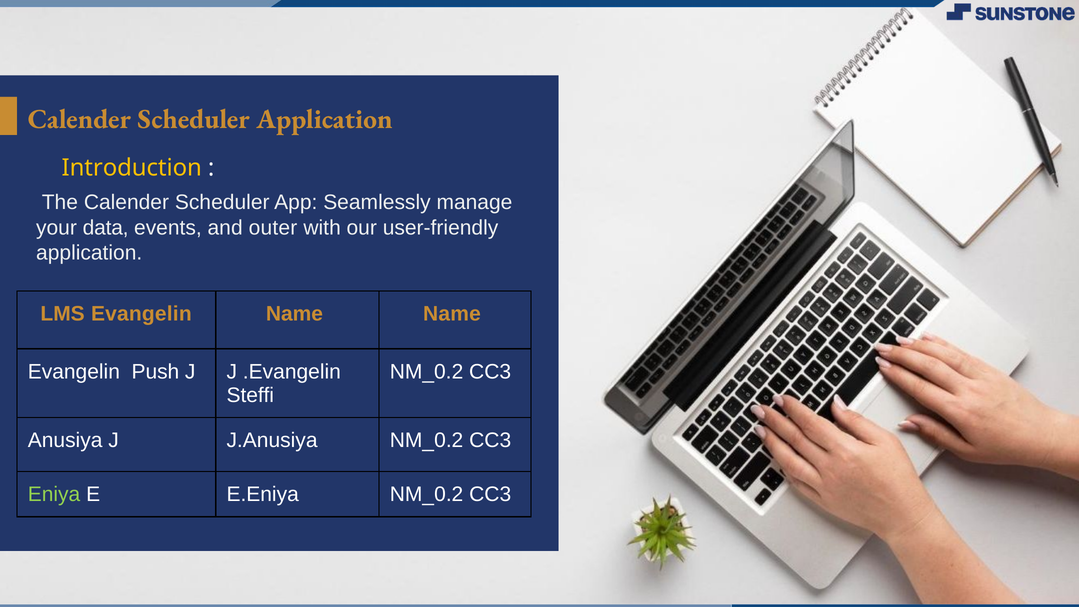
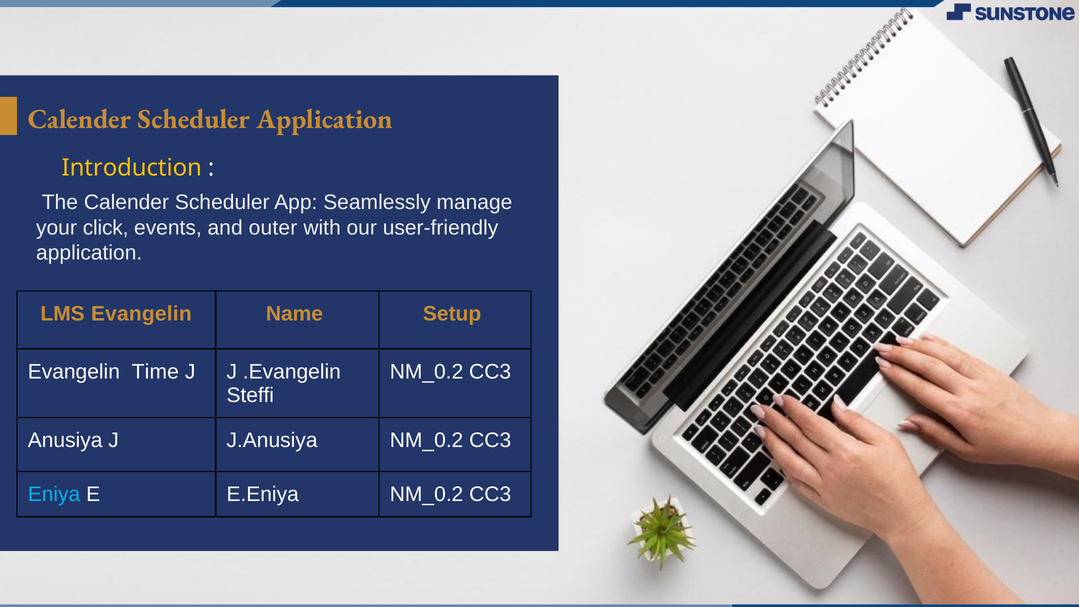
data: data -> click (106, 228)
Name Name: Name -> Setup (452, 314)
Push: Push -> Time (155, 372)
Eniya colour: light green -> light blue (54, 494)
